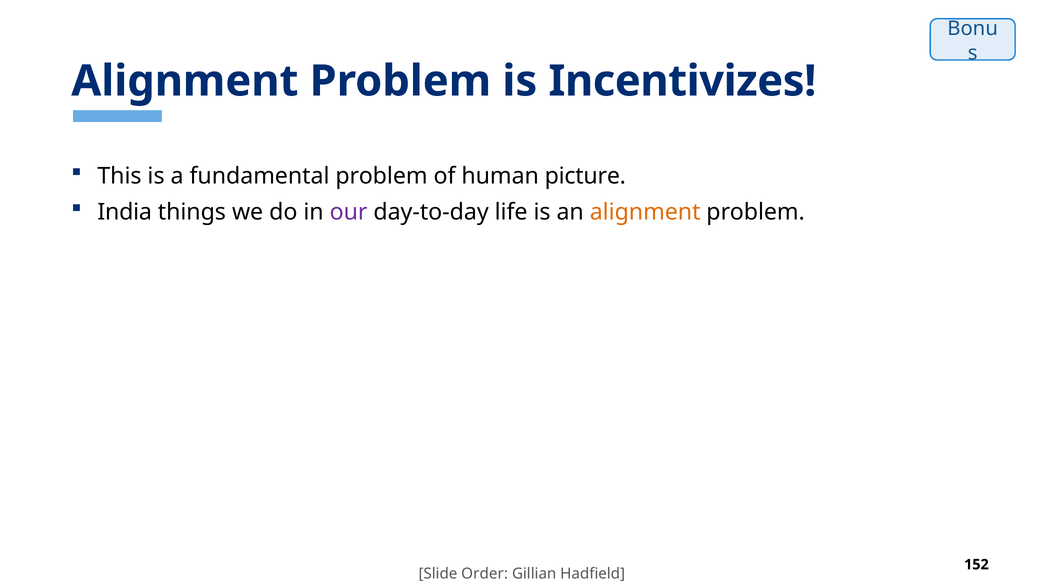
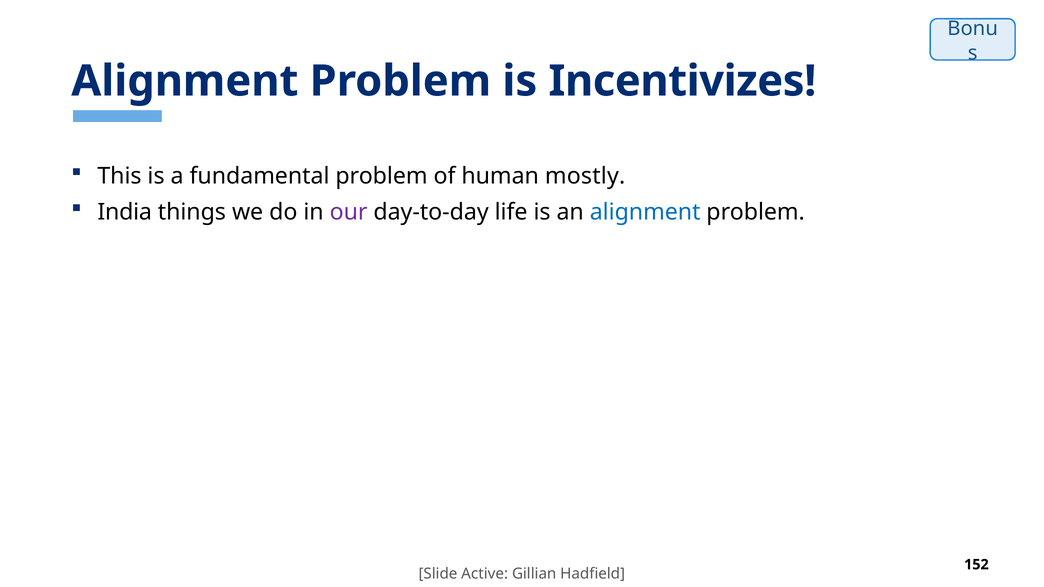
picture: picture -> mostly (585, 176)
alignment colour: orange -> blue (645, 212)
Order: Order -> Active (485, 574)
